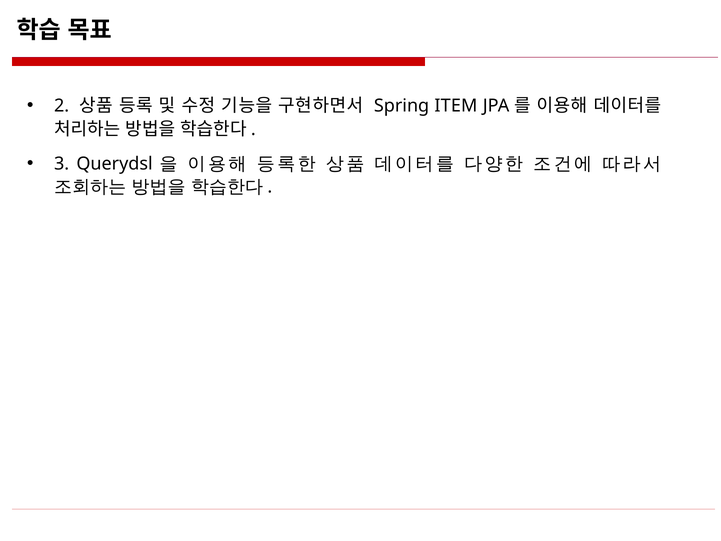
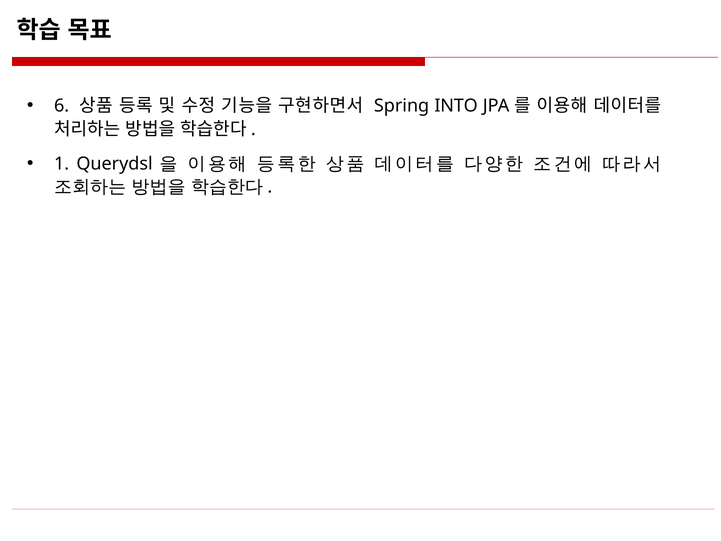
2: 2 -> 6 (62, 106)
ITEM: ITEM -> INTO (456, 106)
3: 3 -> 1 (62, 164)
